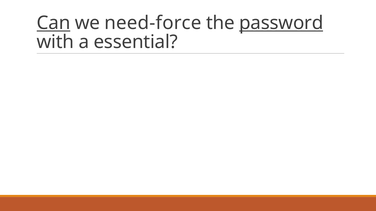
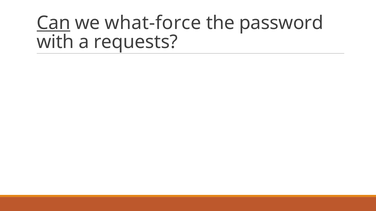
need-force: need-force -> what-force (153, 23)
password underline: present -> none (281, 23)
essential: essential -> requests (136, 42)
